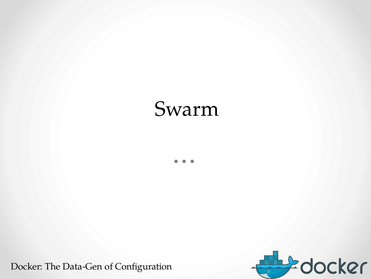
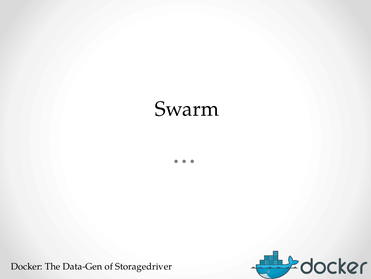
Configuration: Configuration -> Storagedriver (144, 266)
